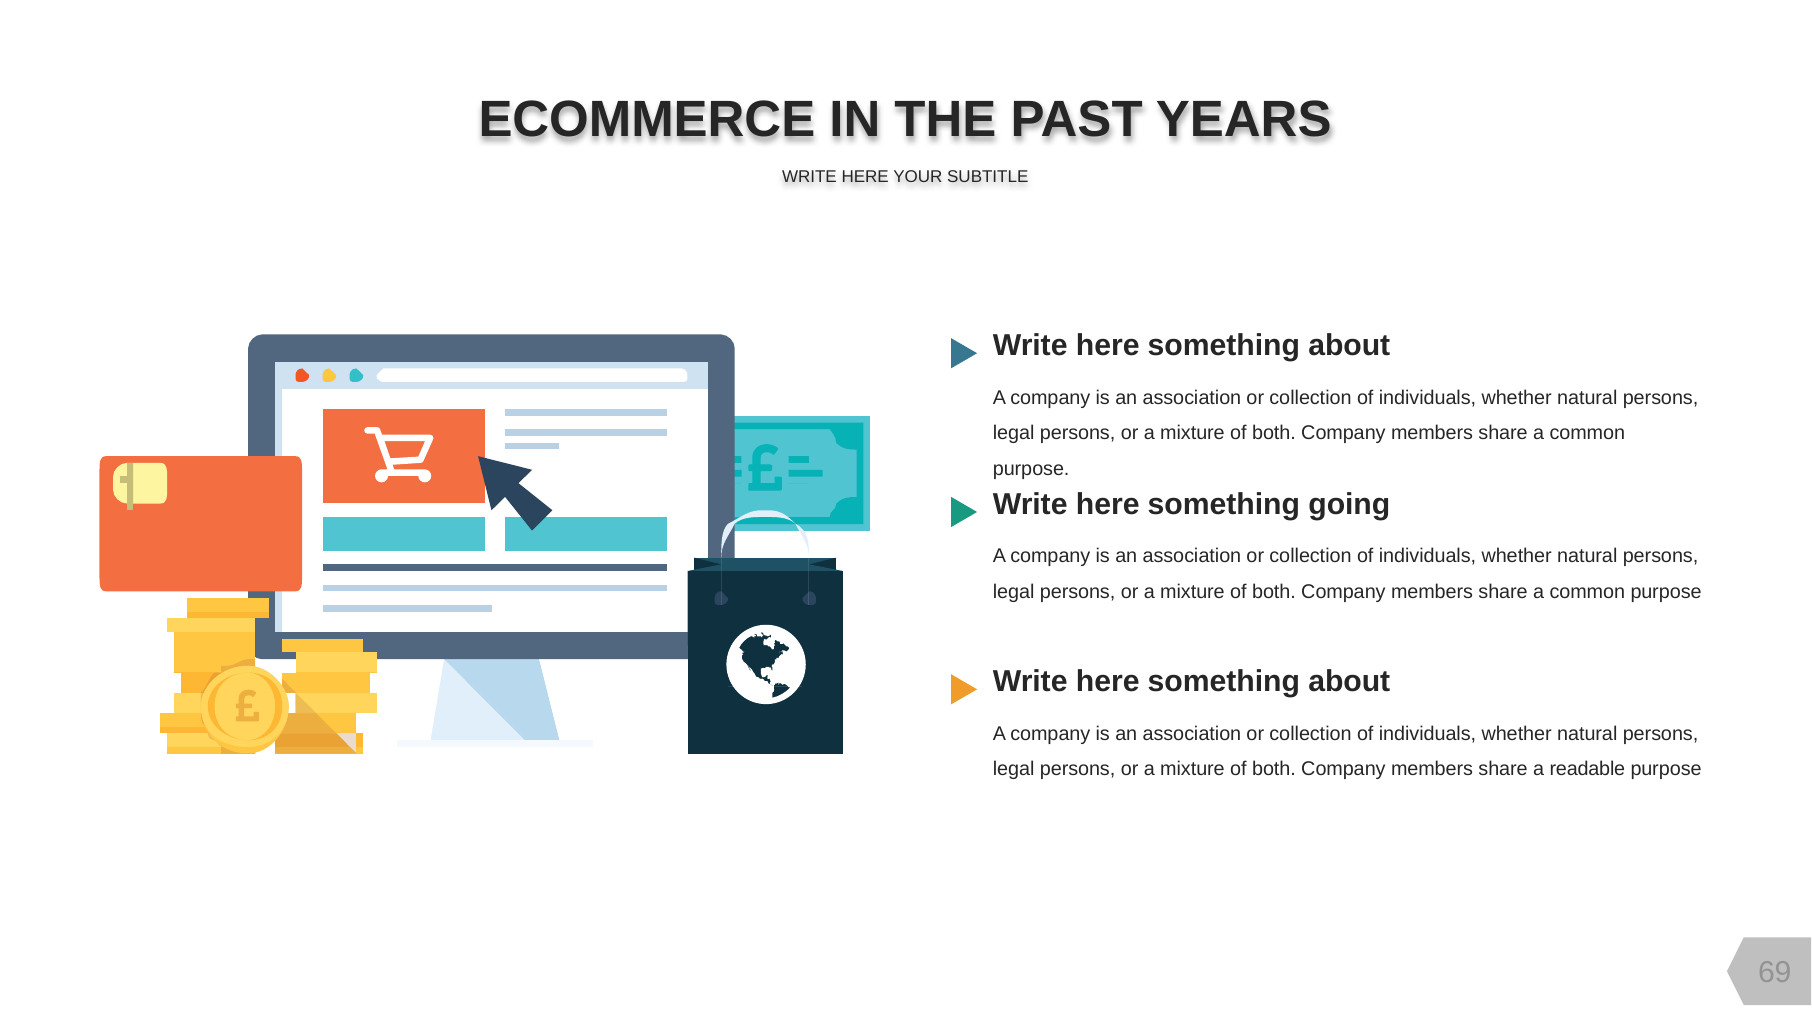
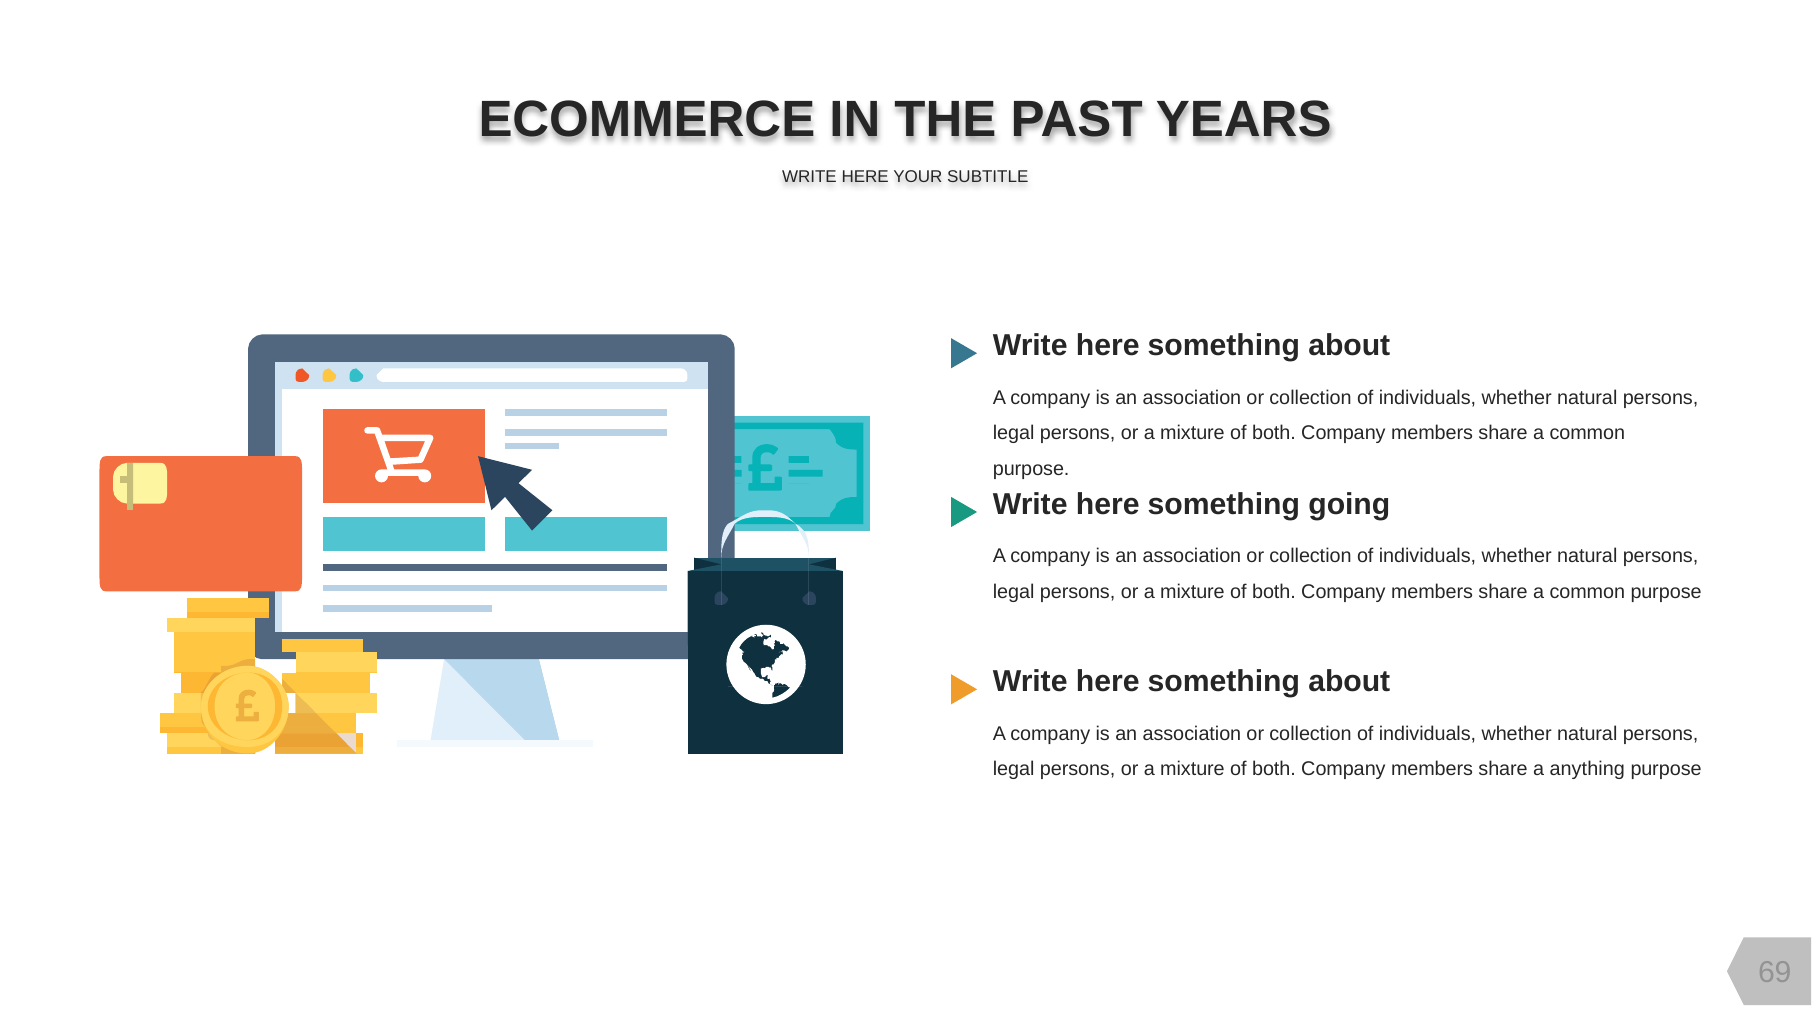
readable: readable -> anything (1587, 769)
